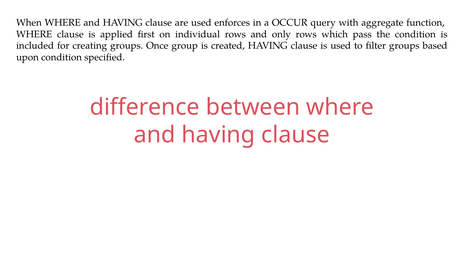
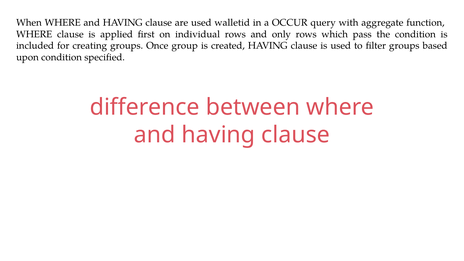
enforces: enforces -> walletid (232, 23)
